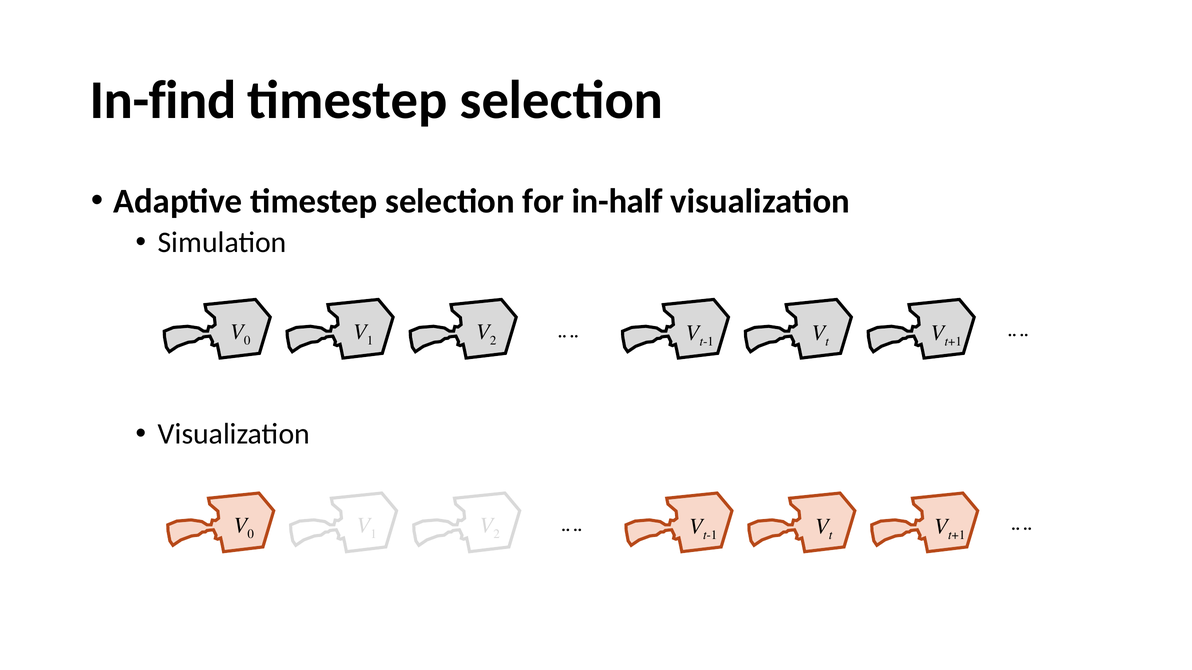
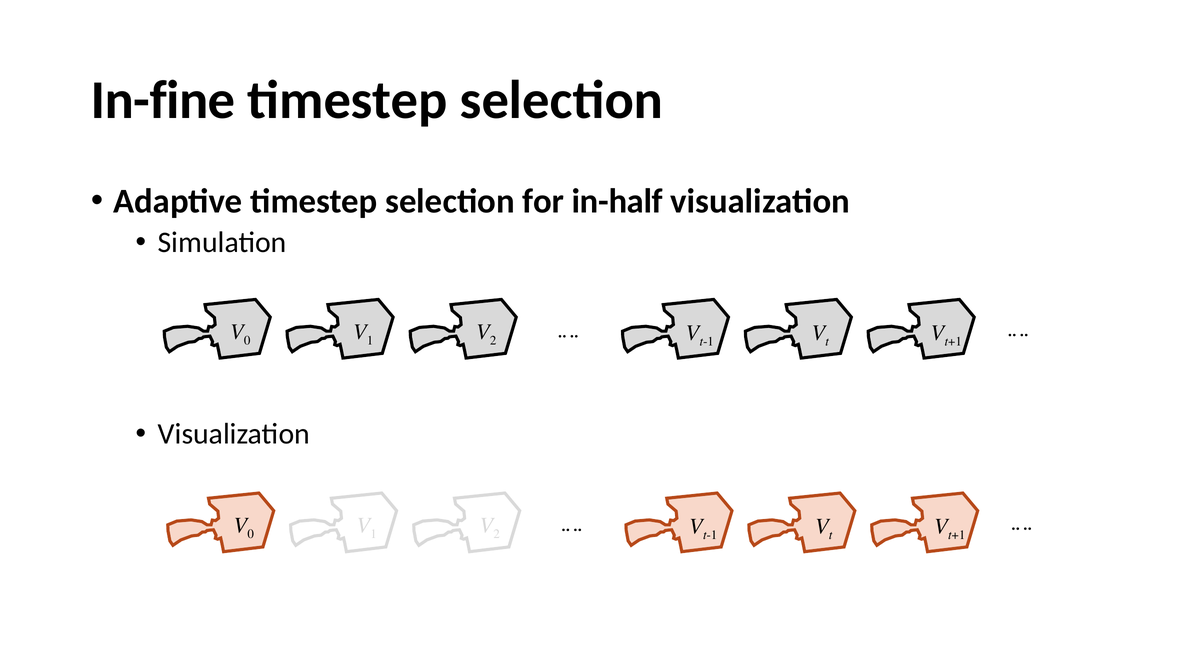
In-find: In-find -> In-fine (163, 100)
